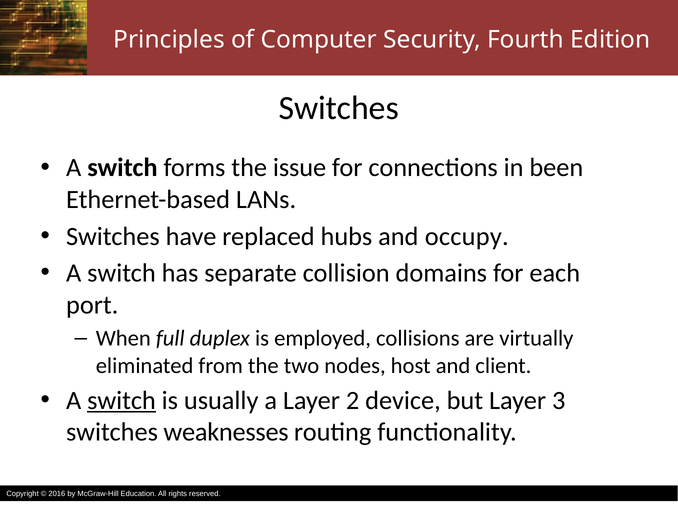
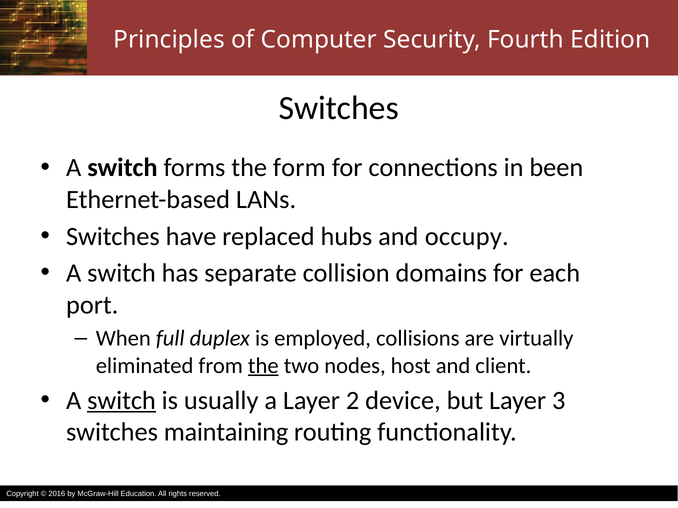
issue: issue -> form (299, 168)
the underline: none -> present (263, 366)
weaknesses: weaknesses -> maintaining (226, 433)
